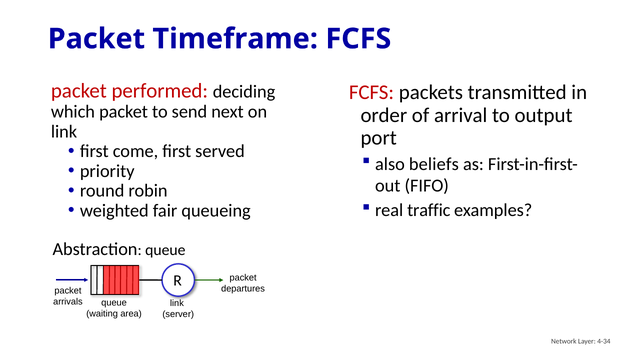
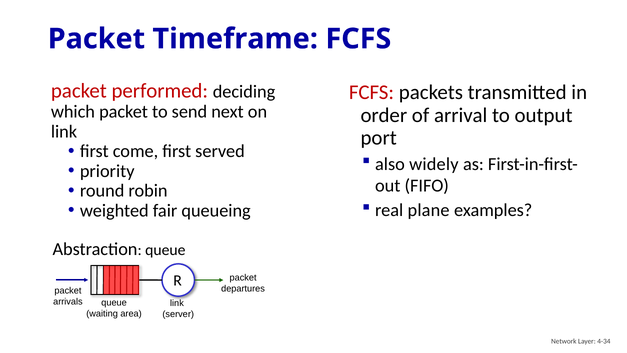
beliefs: beliefs -> widely (434, 164)
traffic: traffic -> plane (429, 210)
